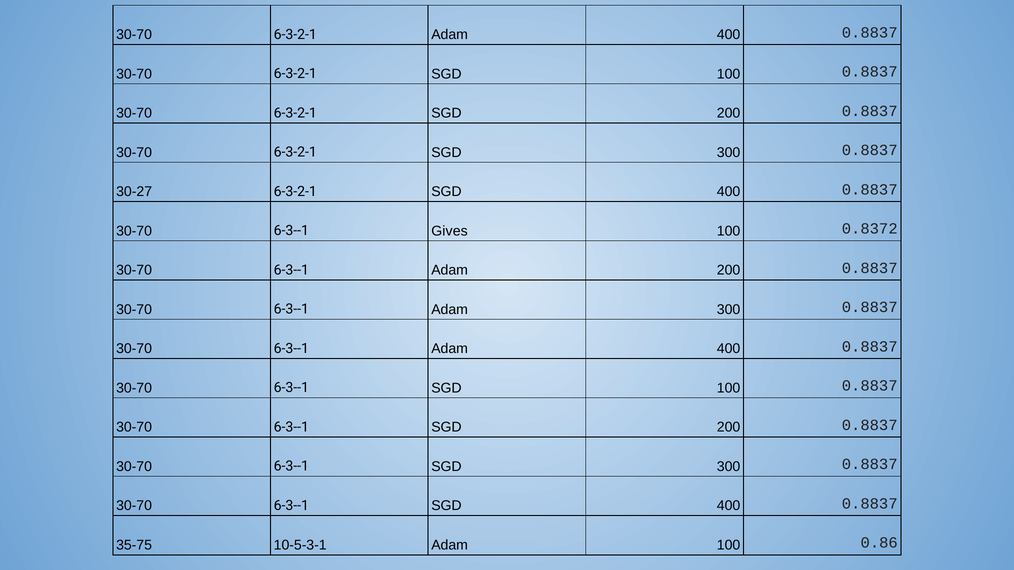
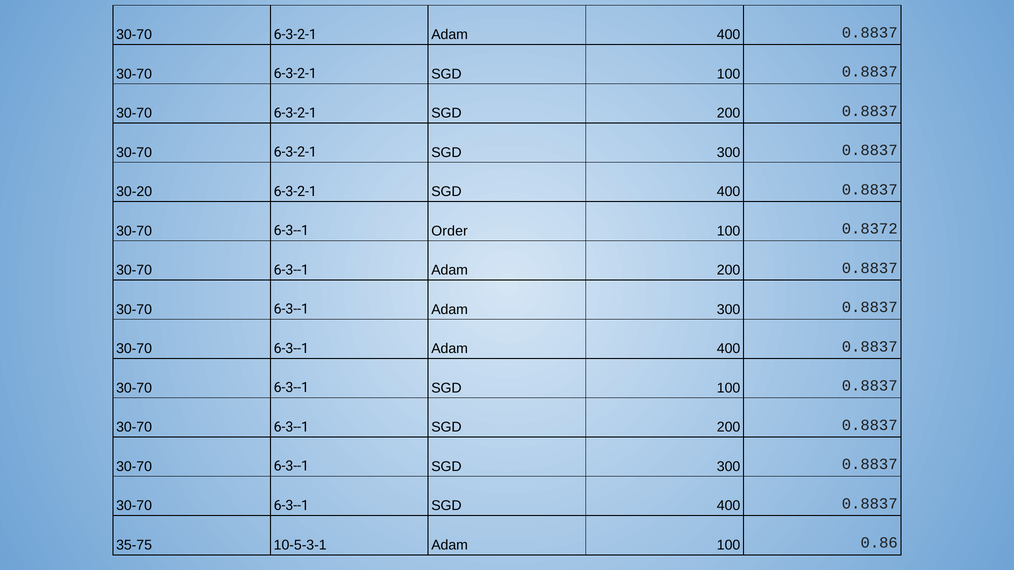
30-27: 30-27 -> 30-20 (134, 192)
Gives: Gives -> Order (450, 231)
